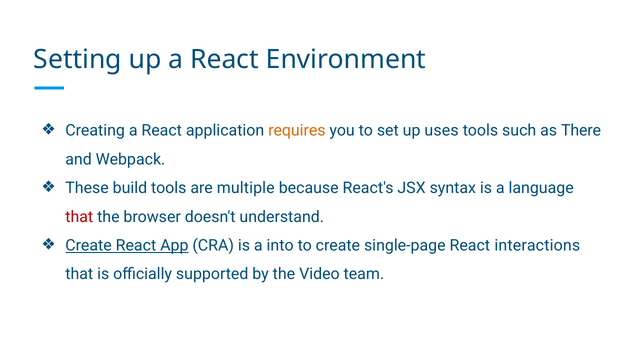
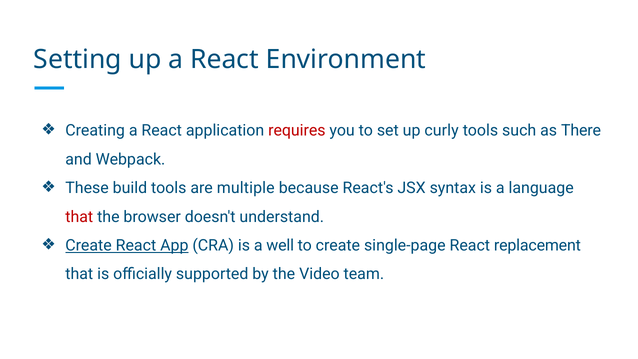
requires colour: orange -> red (297, 131)
uses: uses -> curly (442, 131)
into: into -> well (280, 245)
interactions: interactions -> replacement (537, 245)
